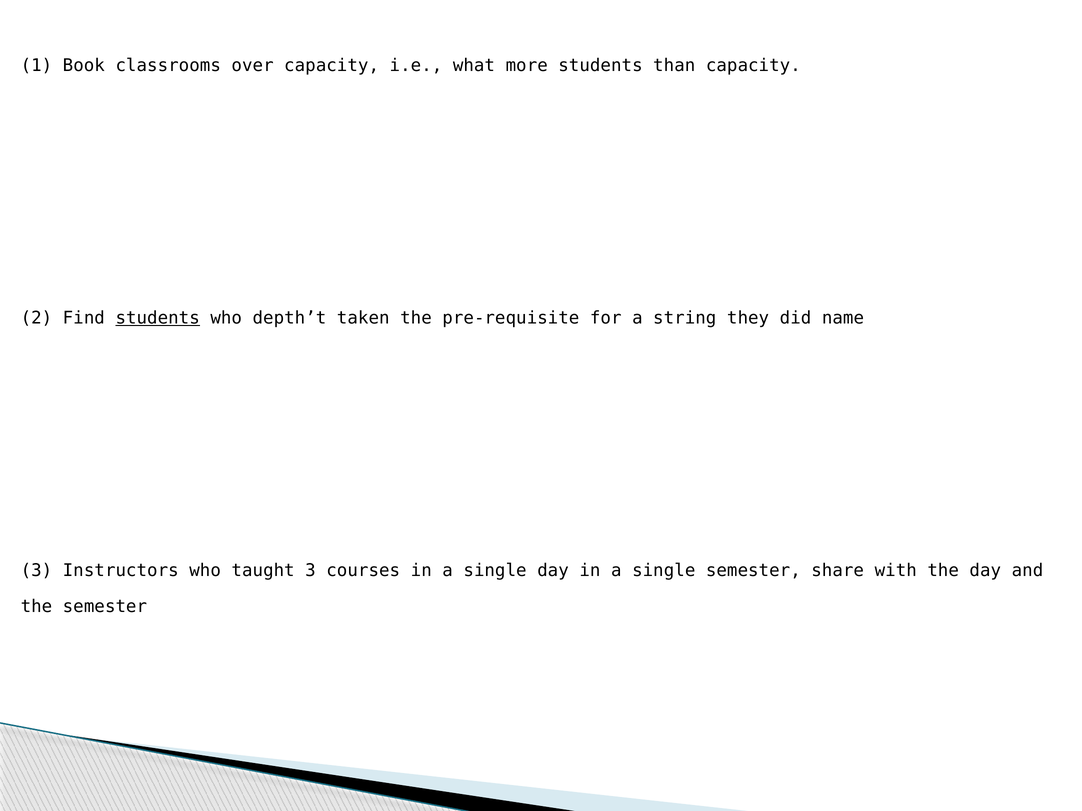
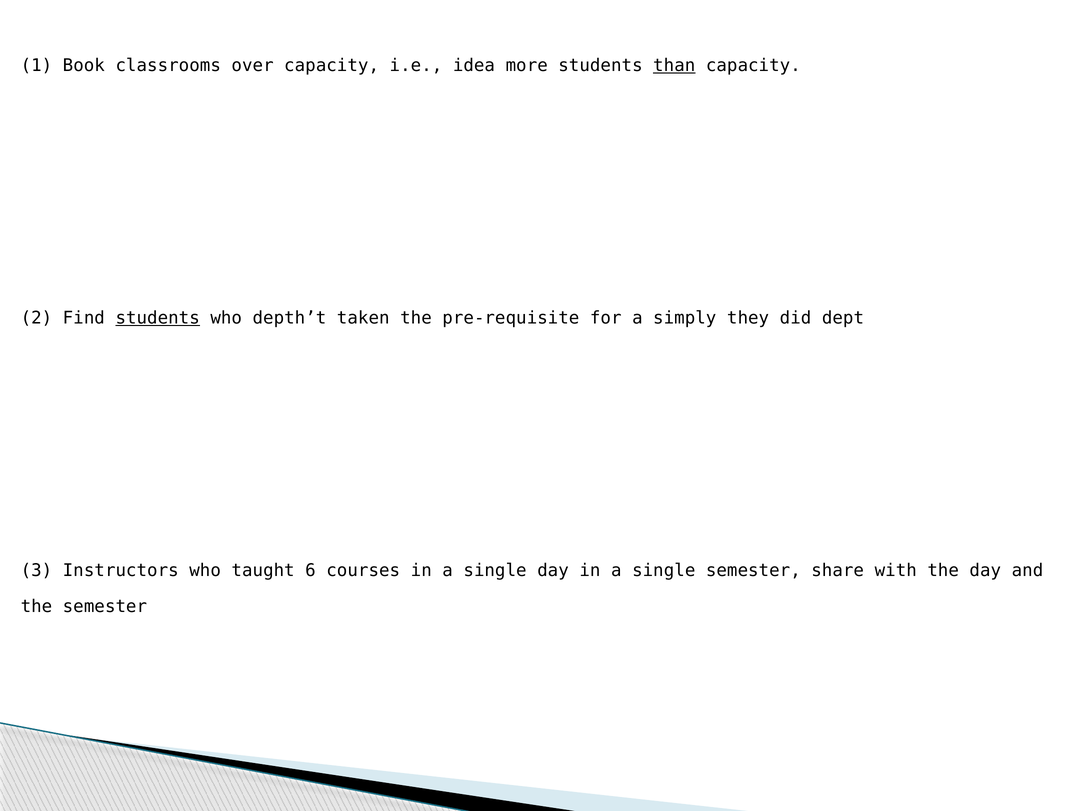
what: what -> idea (474, 66)
than underline: none -> present (674, 66)
string: string -> simply (685, 318)
name: name -> dept (843, 318)
taught 3: 3 -> 6 (310, 571)
